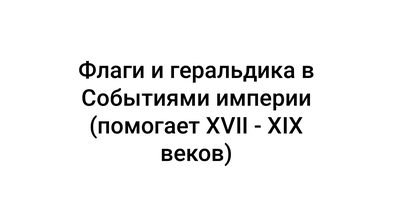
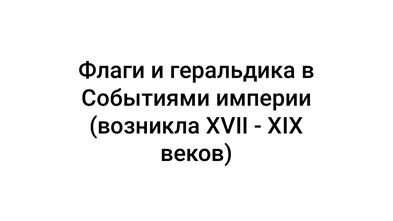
помогает: помогает -> возникла (145, 126)
